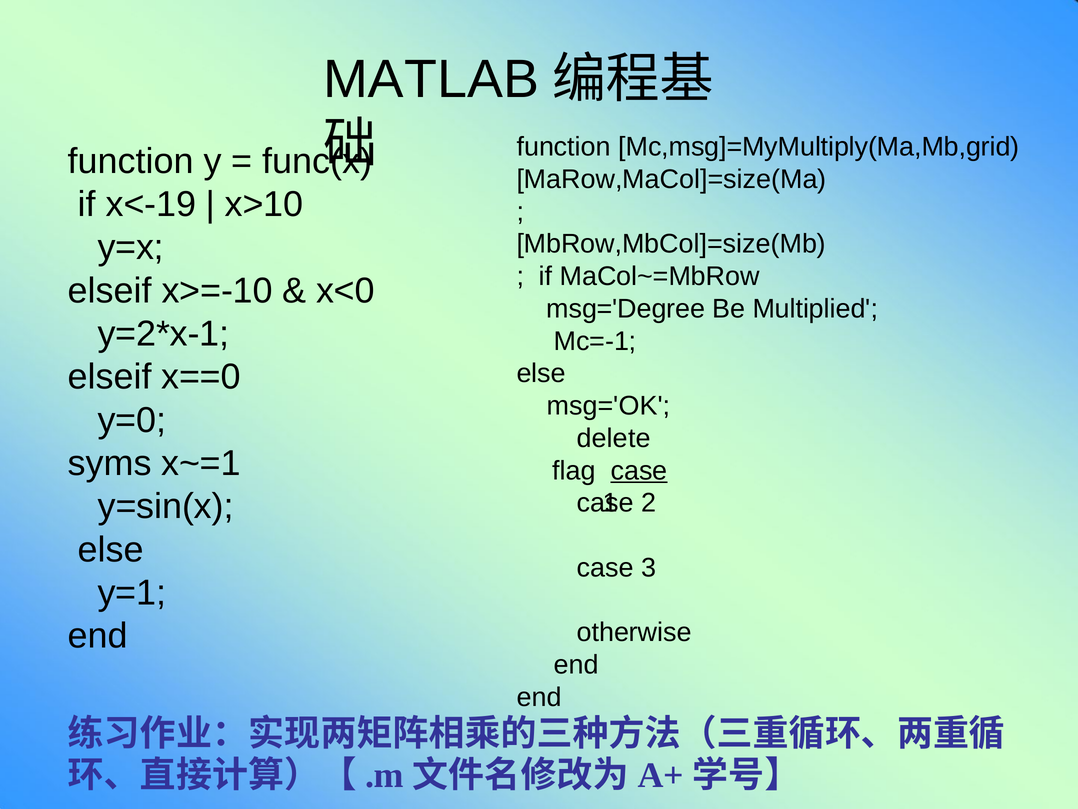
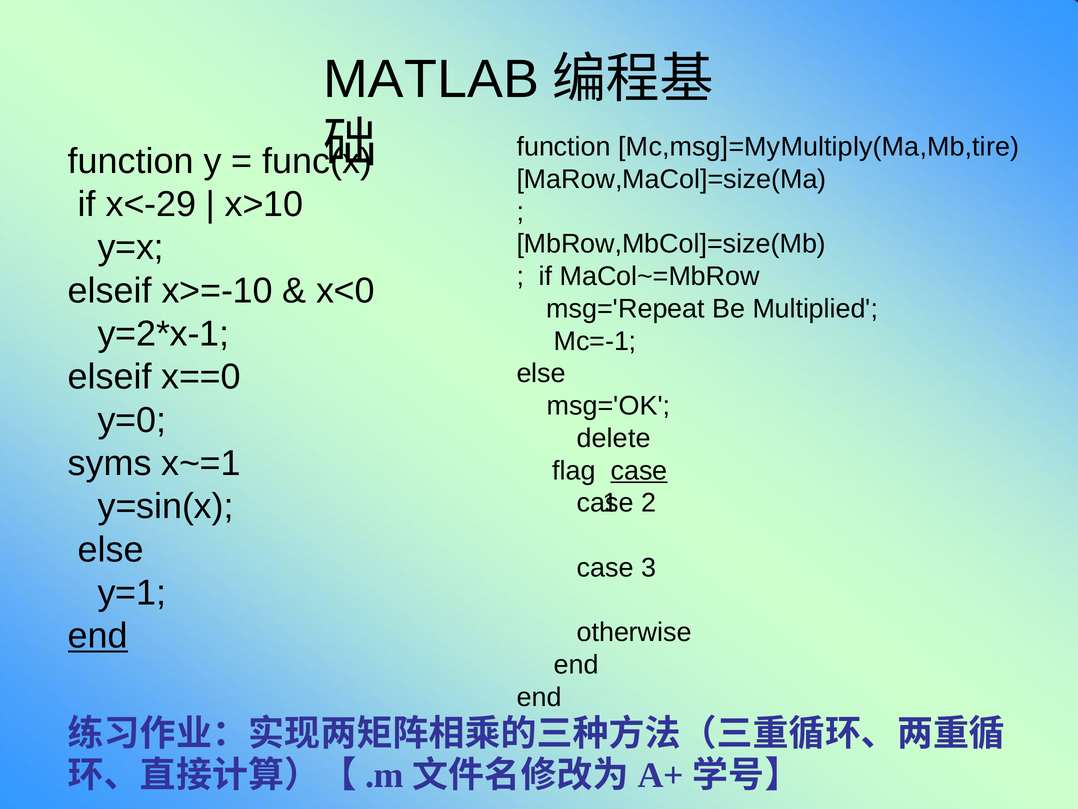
Mc,msg]=MyMultiply(Ma,Mb,grid: Mc,msg]=MyMultiply(Ma,Mb,grid -> Mc,msg]=MyMultiply(Ma,Mb,tire (819, 147)
x<-19: x<-19 -> x<-29 (151, 204)
msg='Degree: msg='Degree -> msg='Repeat (626, 309)
end underline: none -> present (98, 636)
